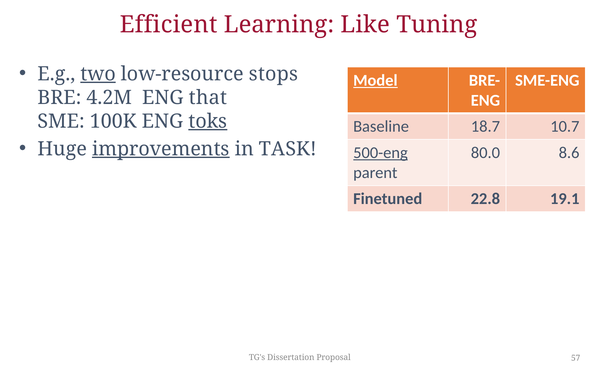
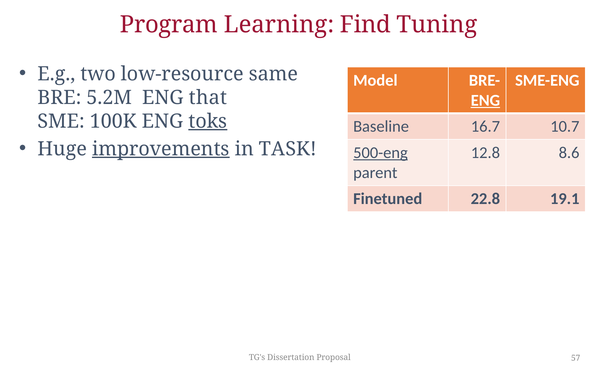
Efficient: Efficient -> Program (169, 25)
Like: Like -> Find (365, 25)
two underline: present -> none (98, 74)
stops: stops -> same (274, 74)
Model underline: present -> none (375, 80)
4.2M: 4.2M -> 5.2M (109, 98)
ENG underline: none -> present (485, 100)
18.7: 18.7 -> 16.7 (485, 127)
80.0: 80.0 -> 12.8 (485, 153)
